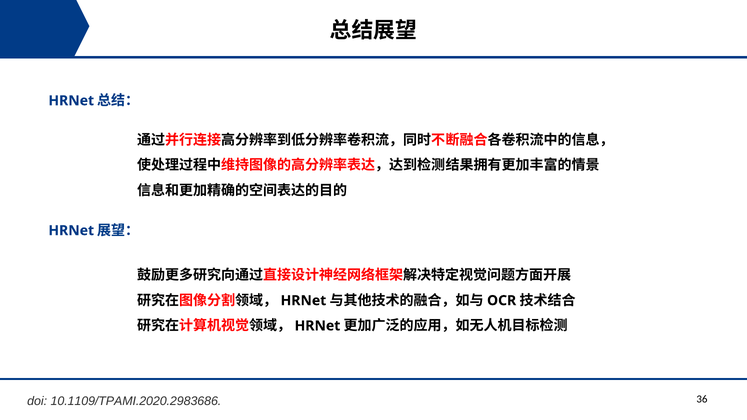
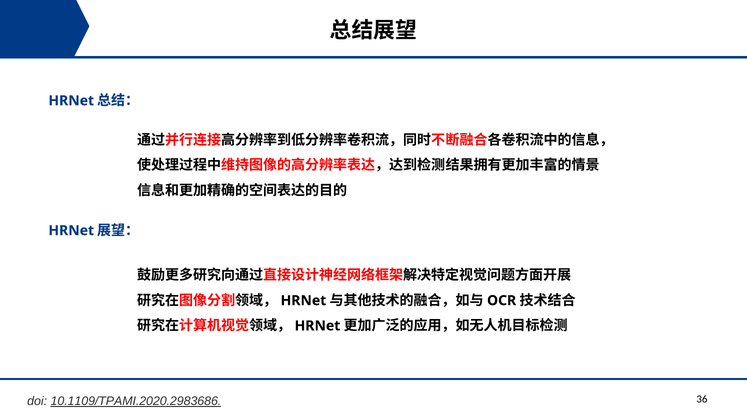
10.1109/TPAMI.2020.2983686 underline: none -> present (136, 401)
